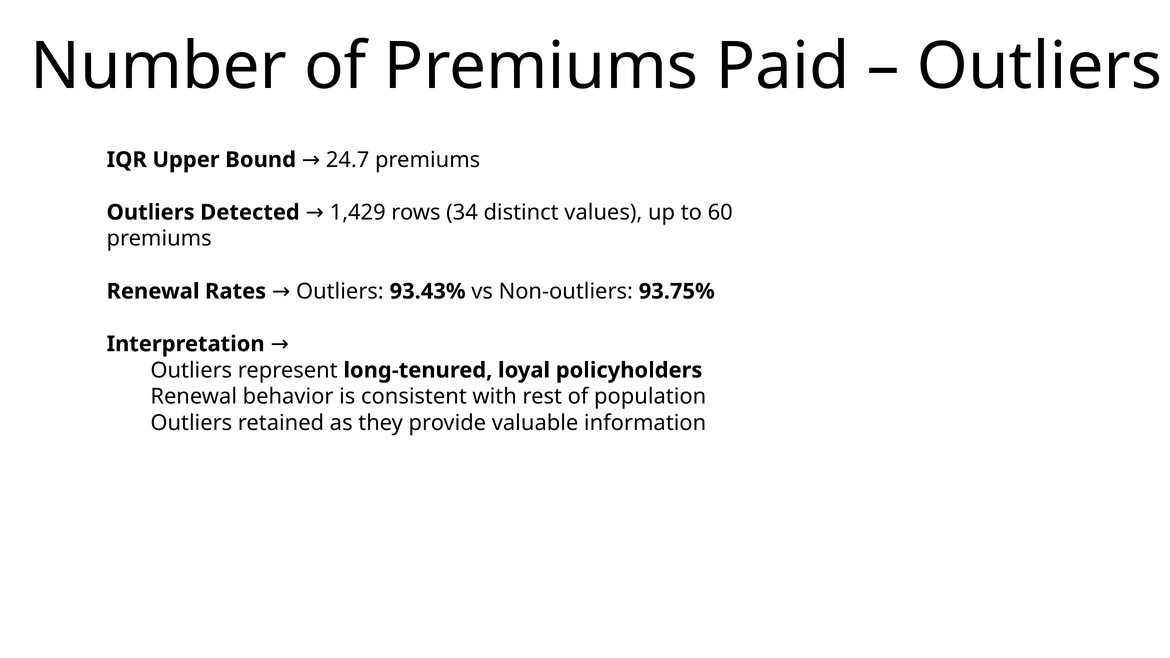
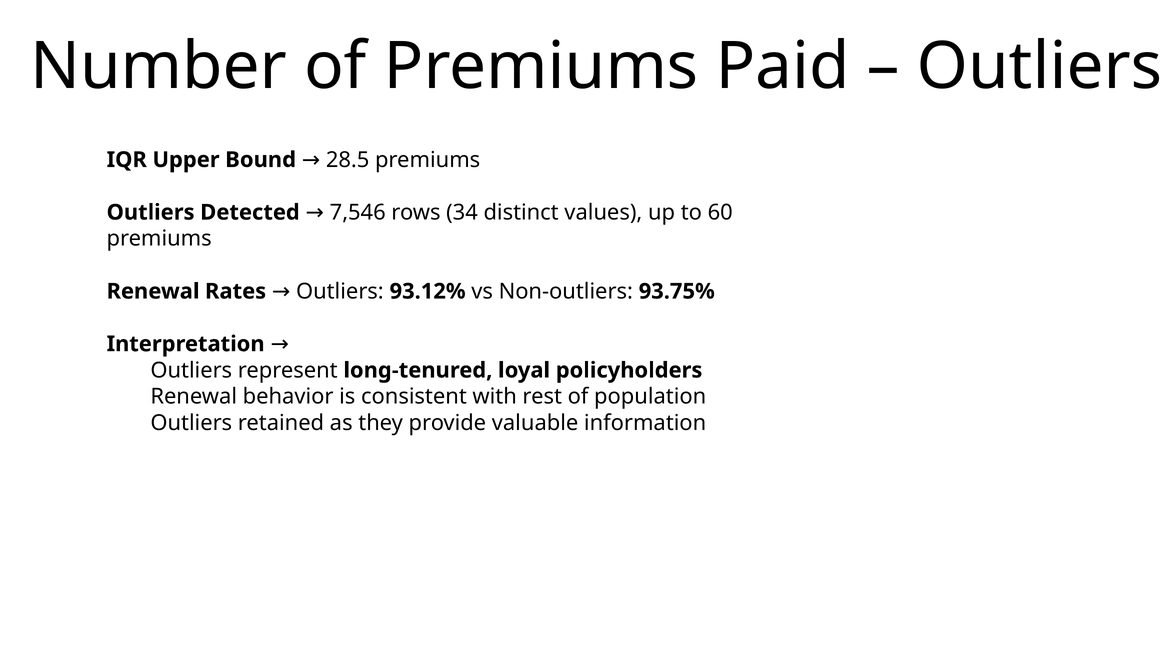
24.7: 24.7 -> 28.5 (348, 160)
1,429: 1,429 -> 7,546 (358, 212)
93.43%: 93.43% -> 93.12% (428, 291)
